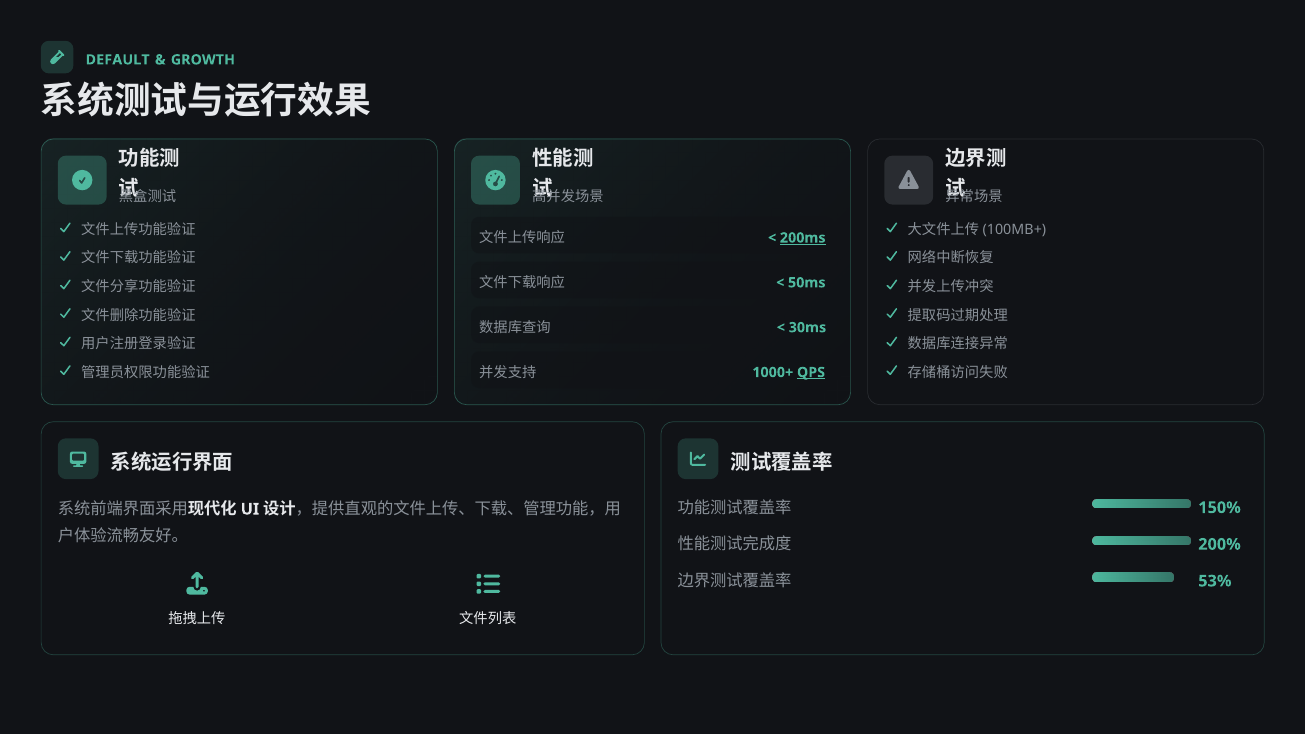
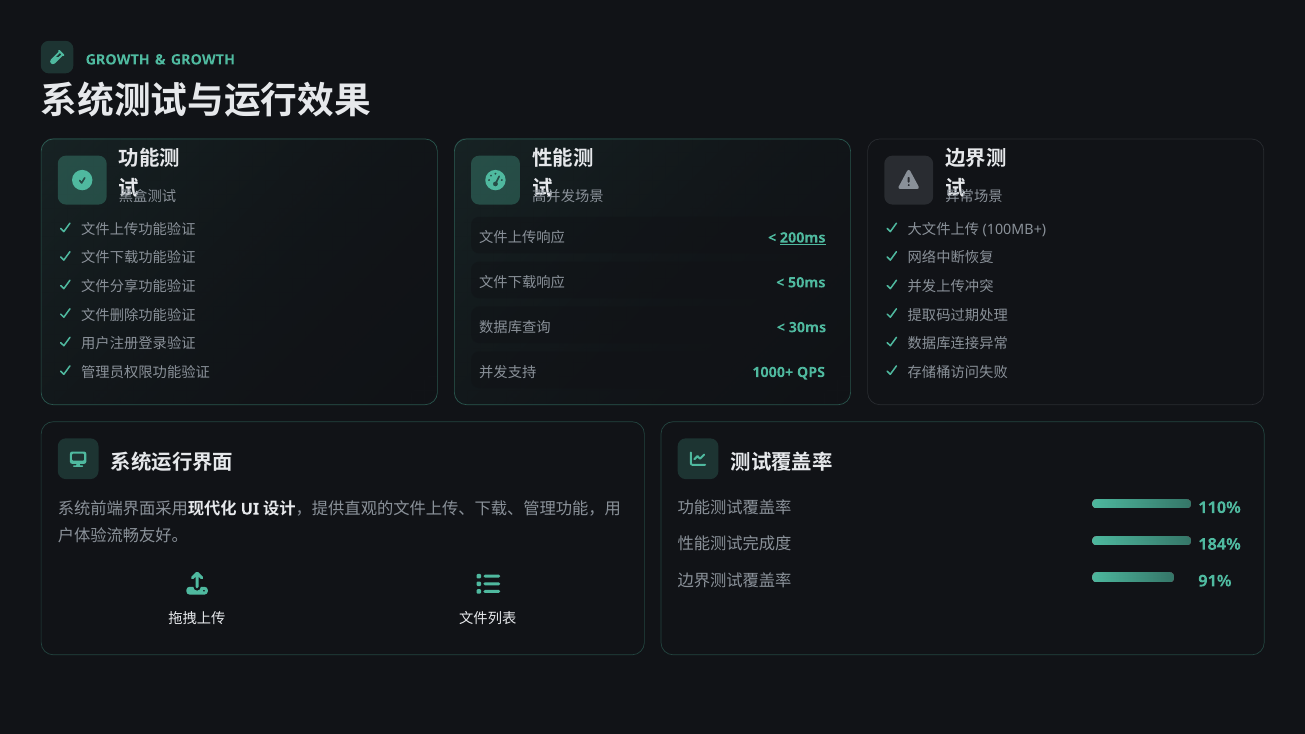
DEFAULT: DEFAULT -> GROWTH (118, 60)
QPS underline: present -> none (811, 372)
150%: 150% -> 110% (1220, 508)
200%: 200% -> 184% (1220, 544)
53%: 53% -> 91% (1215, 581)
